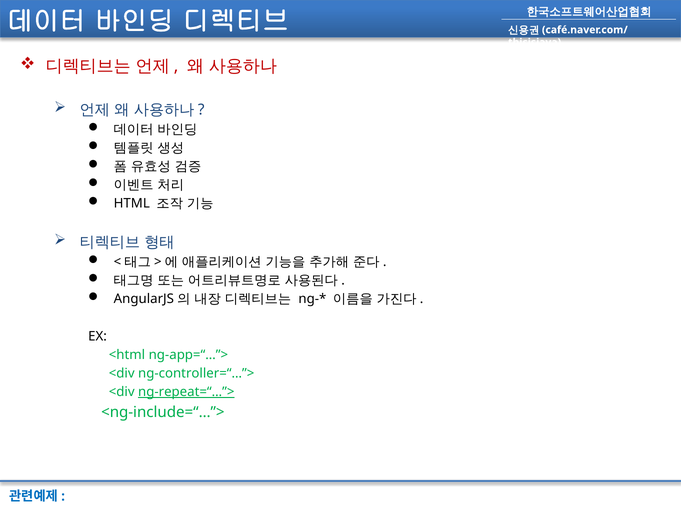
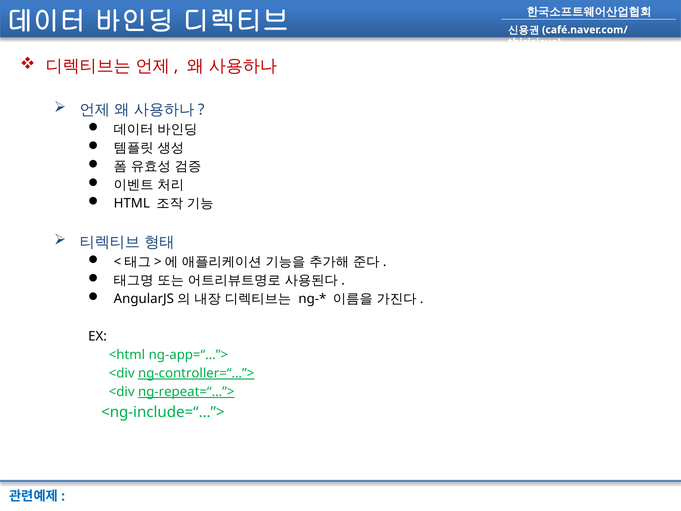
ng-controller=“…”> underline: none -> present (196, 373)
